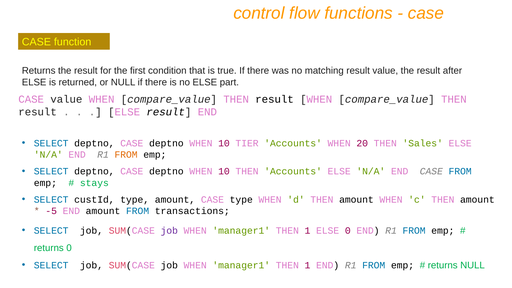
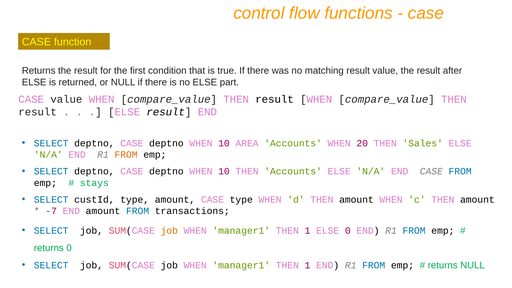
TIER: TIER -> AREA (247, 143)
-5: -5 -> -7 (51, 211)
job colour: purple -> orange (169, 231)
